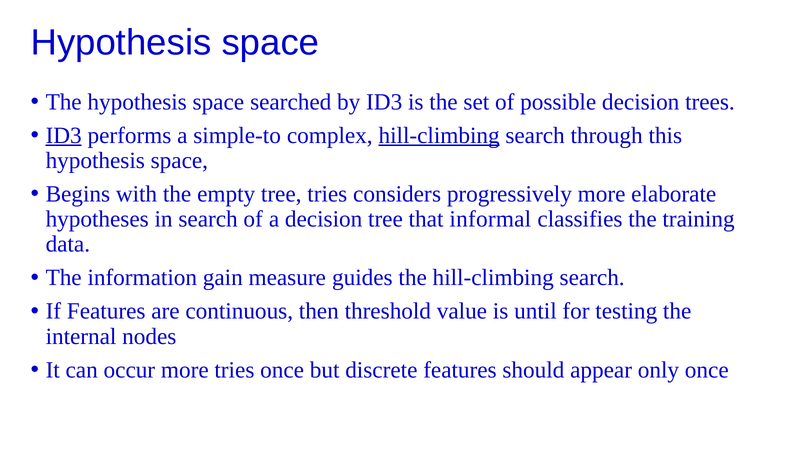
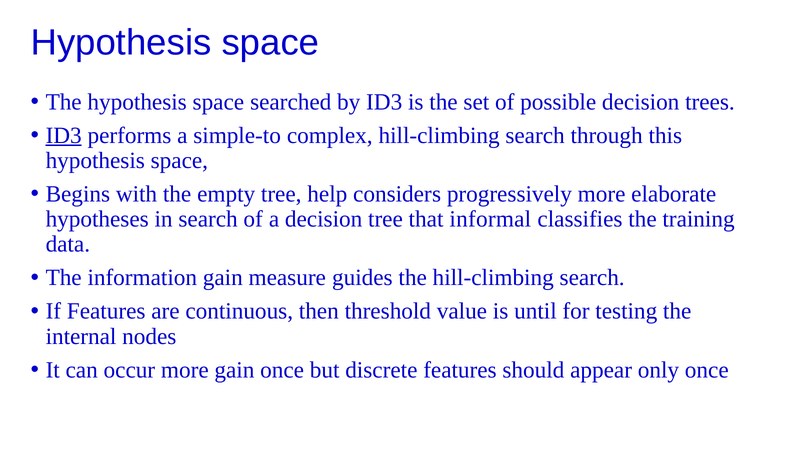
hill-climbing underline: present -> none (439, 135)
tree tries: tries -> help (327, 194)
more tries: tries -> gain (234, 370)
